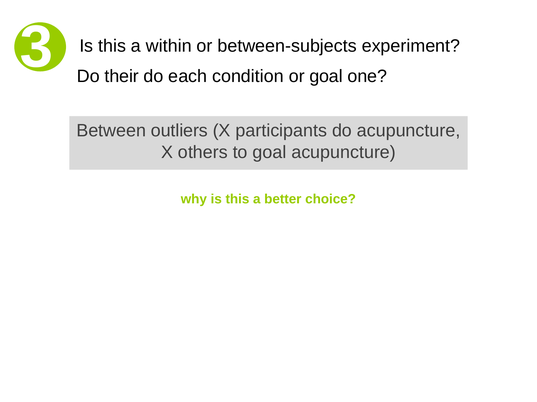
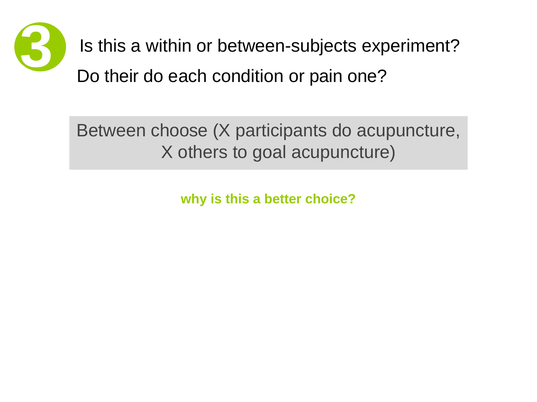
or goal: goal -> pain (326, 77)
outliers: outliers -> choose (179, 131)
